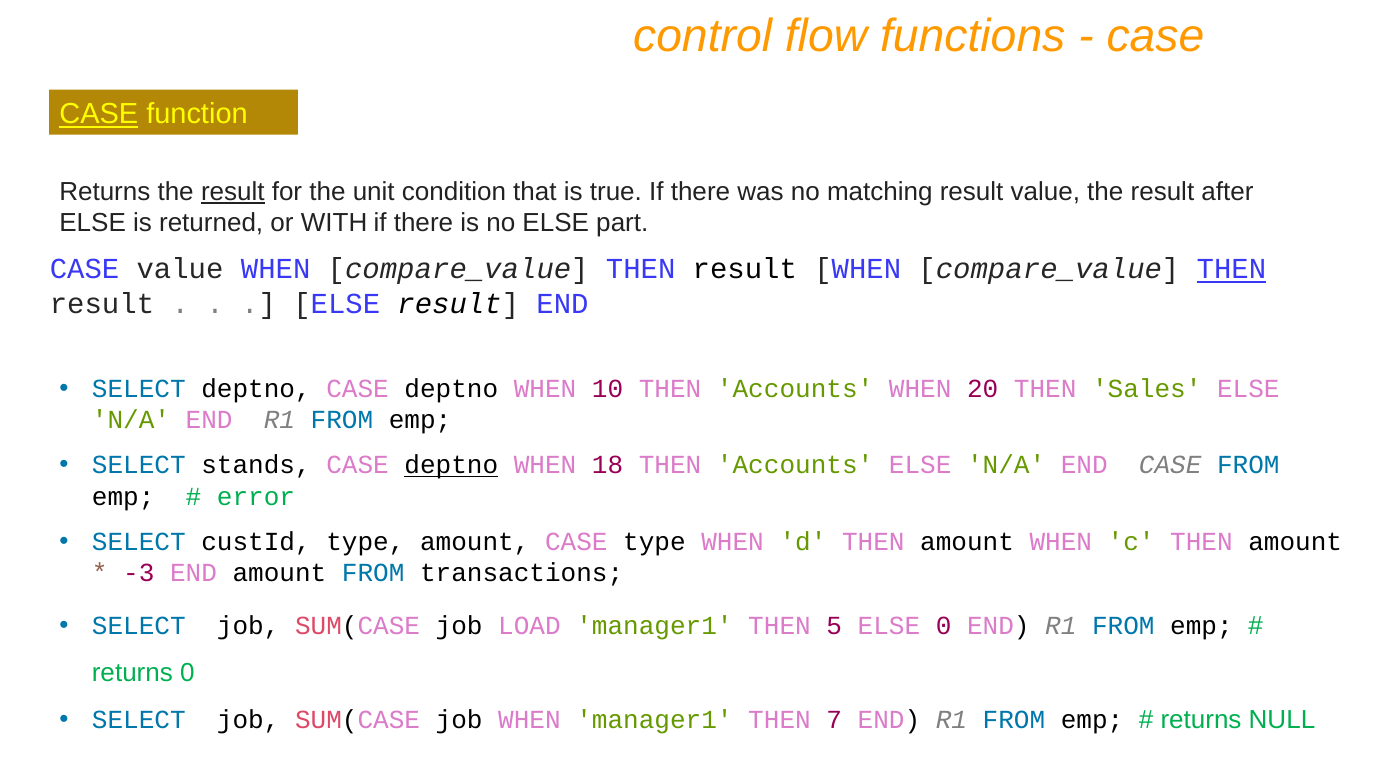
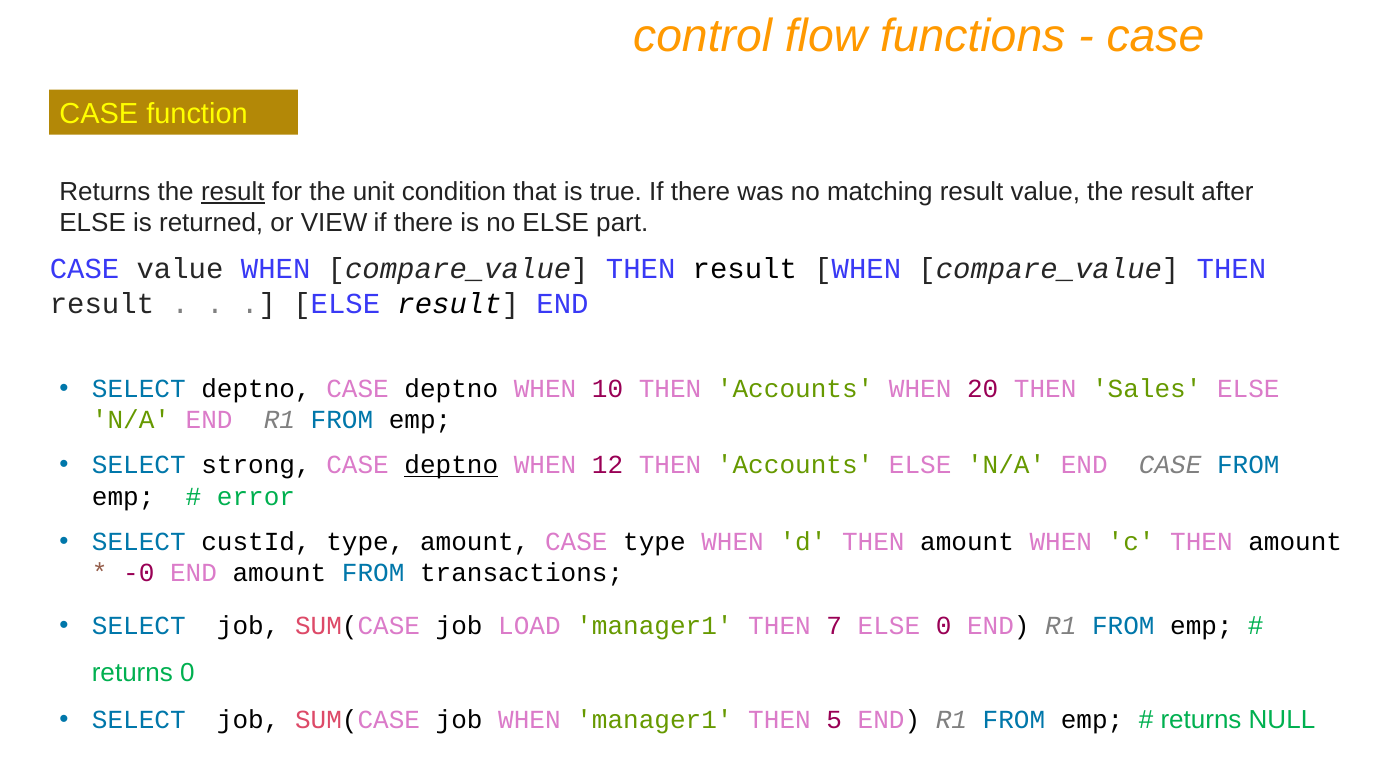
CASE underline: present -> none (99, 114)
WITH: WITH -> VIEW (334, 223)
THEN underline: present -> none (1231, 269)
stands: stands -> strong (256, 465)
18: 18 -> 12 (608, 465)
-3: -3 -> -0 (139, 573)
5: 5 -> 7 (834, 626)
7: 7 -> 5 (834, 720)
